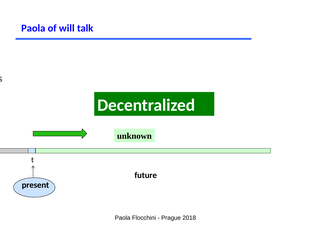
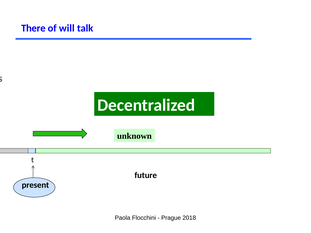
Paola: Paola -> There (33, 28)
